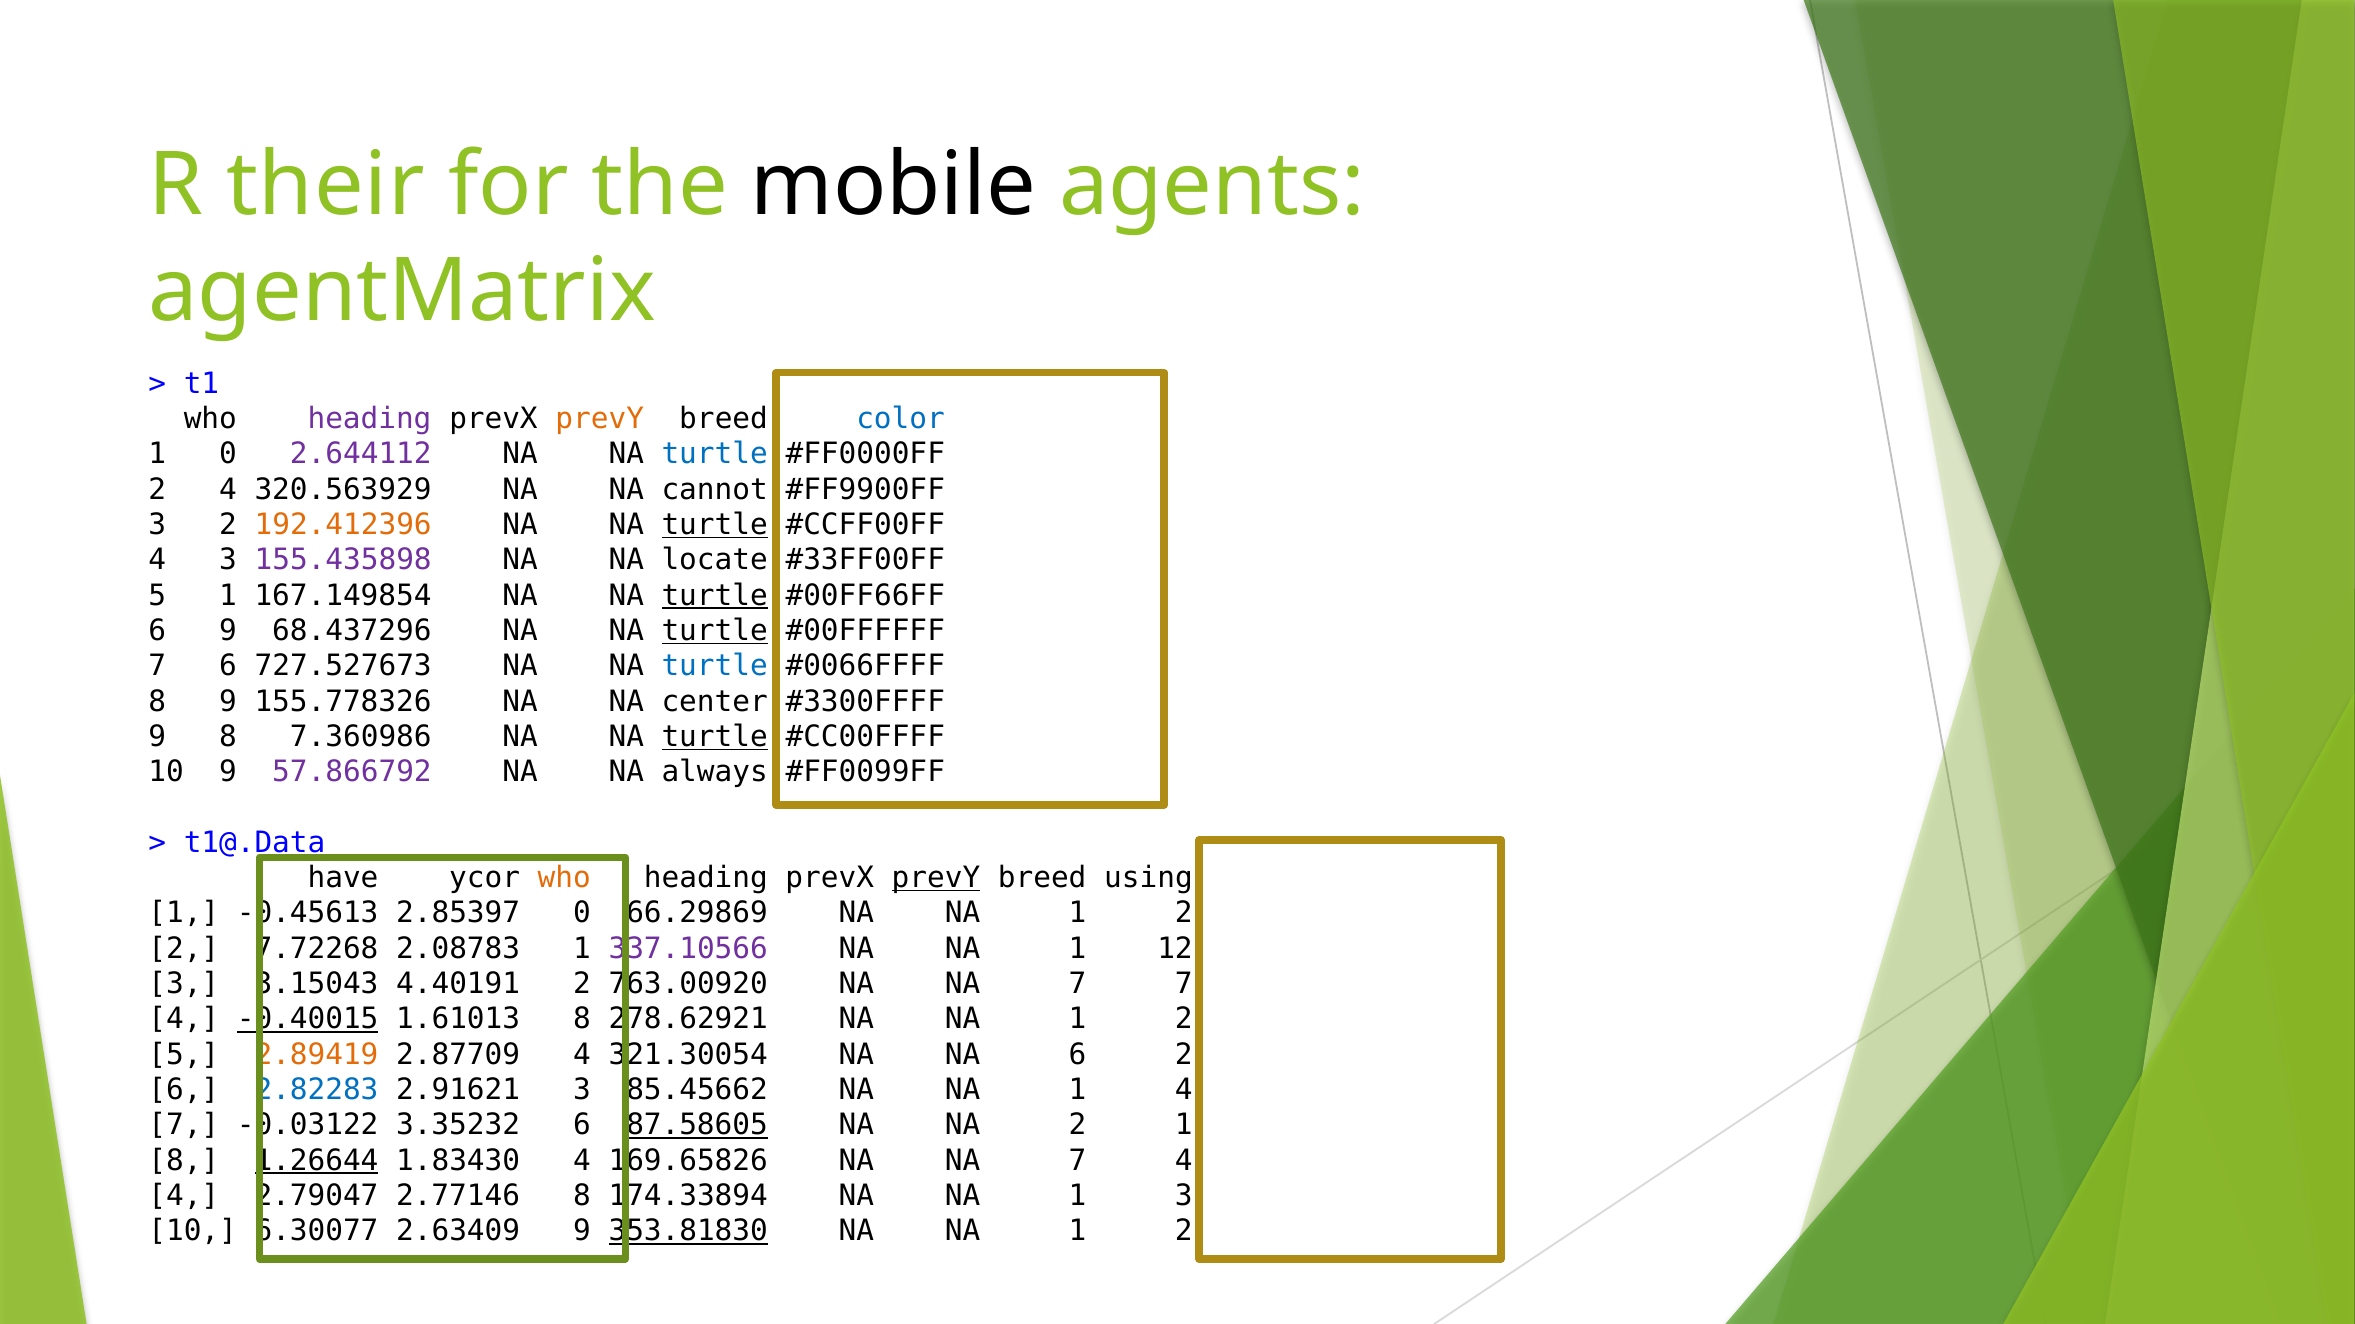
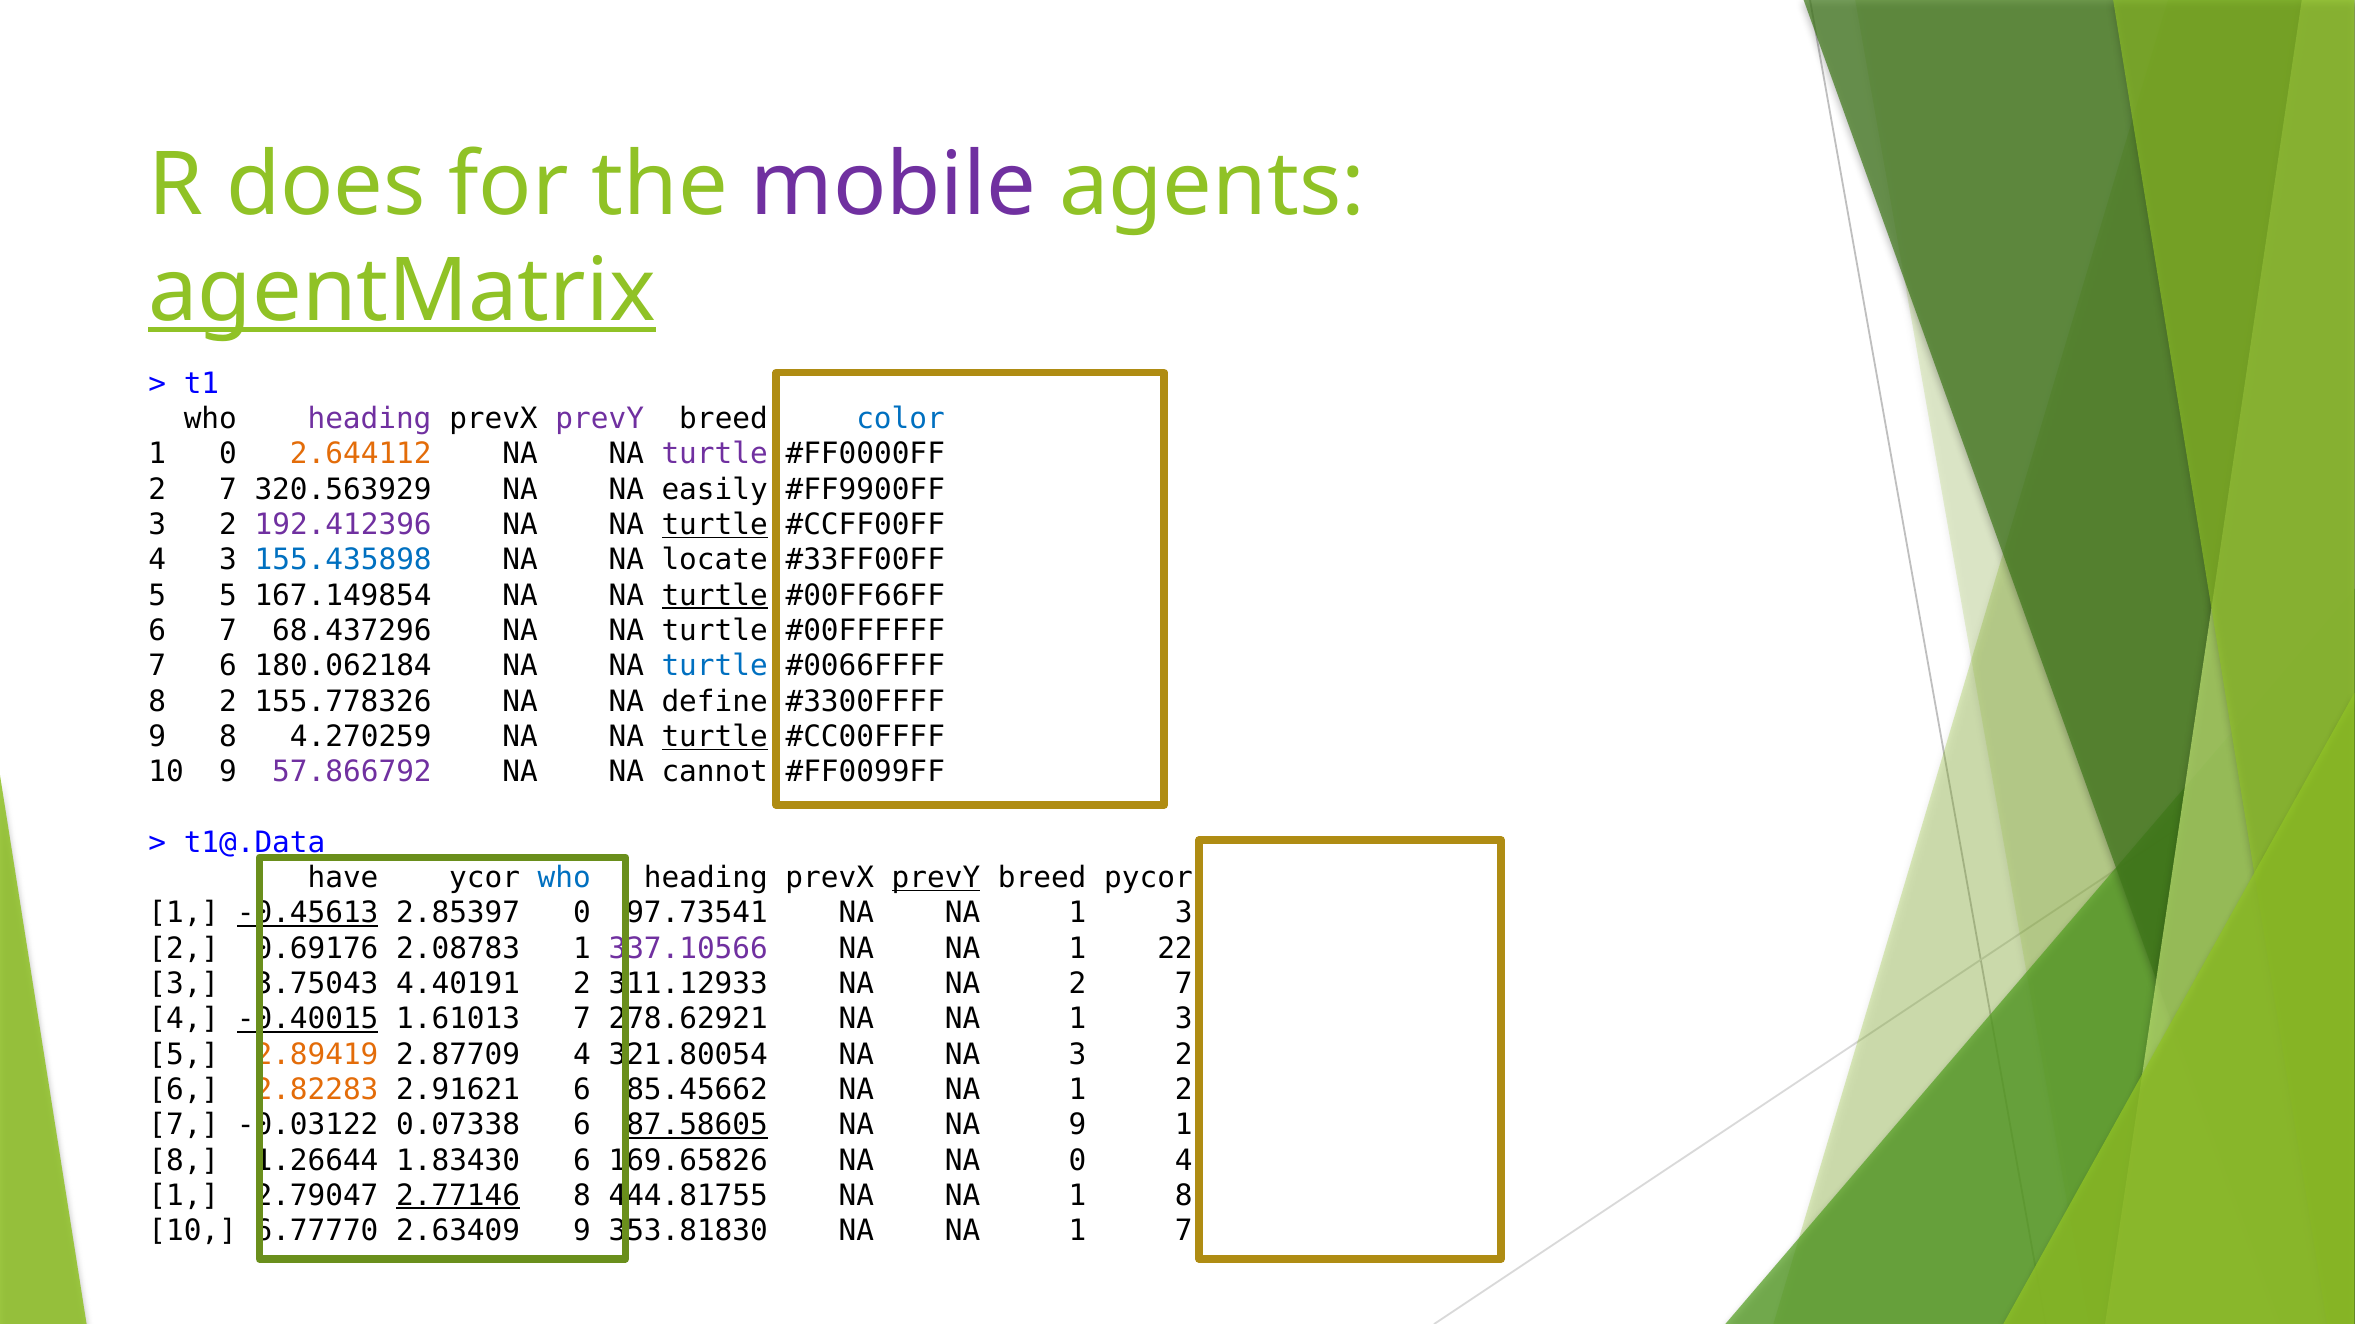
their: their -> does (326, 186)
mobile colour: black -> purple (893, 186)
agentMatrix underline: none -> present (402, 292)
prevY colour: orange -> purple (600, 419)
2.644112 colour: purple -> orange (361, 455)
turtle colour: blue -> purple (715, 455)
4: 4 -> 7 (228, 490)
cannot: cannot -> easily (715, 490)
192.412396 colour: orange -> purple (343, 525)
155.435898 colour: purple -> blue (343, 560)
5 1: 1 -> 5 (228, 596)
6 9: 9 -> 7 (228, 631)
turtle underline: present -> none (715, 631)
727.527673: 727.527673 -> 180.062184 (343, 666)
8 9: 9 -> 2 (228, 702)
center: center -> define (715, 702)
7.360986: 7.360986 -> 4.270259 (361, 737)
always: always -> cannot (715, 772)
who colour: orange -> blue (564, 878)
using: using -> pycor (1148, 878)
-0.45613 underline: none -> present (308, 914)
66.29869: 66.29869 -> 97.73541 (697, 914)
2: 2 -> 3 (1184, 914)
7.72268: 7.72268 -> 0.69176 (317, 949)
12: 12 -> 22 (1175, 949)
3.15043: 3.15043 -> 3.75043 (317, 984)
763.00920: 763.00920 -> 311.12933 (688, 984)
7: 7 -> 2 (1078, 984)
1.61013 8: 8 -> 7 (582, 1020)
2: 2 -> 3 (1184, 1020)
321.30054: 321.30054 -> 321.80054 (688, 1055)
NA 6: 6 -> 3 (1078, 1055)
2.82283 colour: blue -> orange (317, 1090)
2.91621 3: 3 -> 6 (582, 1090)
1 4: 4 -> 2 (1184, 1090)
3.35232: 3.35232 -> 0.07338 (458, 1126)
NA 2: 2 -> 9 (1078, 1126)
1.26644 underline: present -> none (317, 1161)
1.83430 4: 4 -> 6 (582, 1161)
169.65826 NA NA 7: 7 -> 0 (1078, 1161)
4: 4 -> 1 (184, 1196)
2.77146 underline: none -> present (458, 1196)
174.33894: 174.33894 -> 444.81755 (688, 1196)
NA 1 3: 3 -> 8 (1184, 1196)
6.30077: 6.30077 -> 6.77770 (317, 1232)
353.81830 underline: present -> none (688, 1232)
2: 2 -> 7 (1184, 1232)
